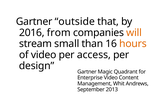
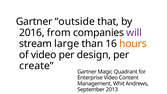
will colour: orange -> purple (134, 33)
small: small -> large (67, 44)
access: access -> design (94, 55)
design: design -> create (36, 66)
